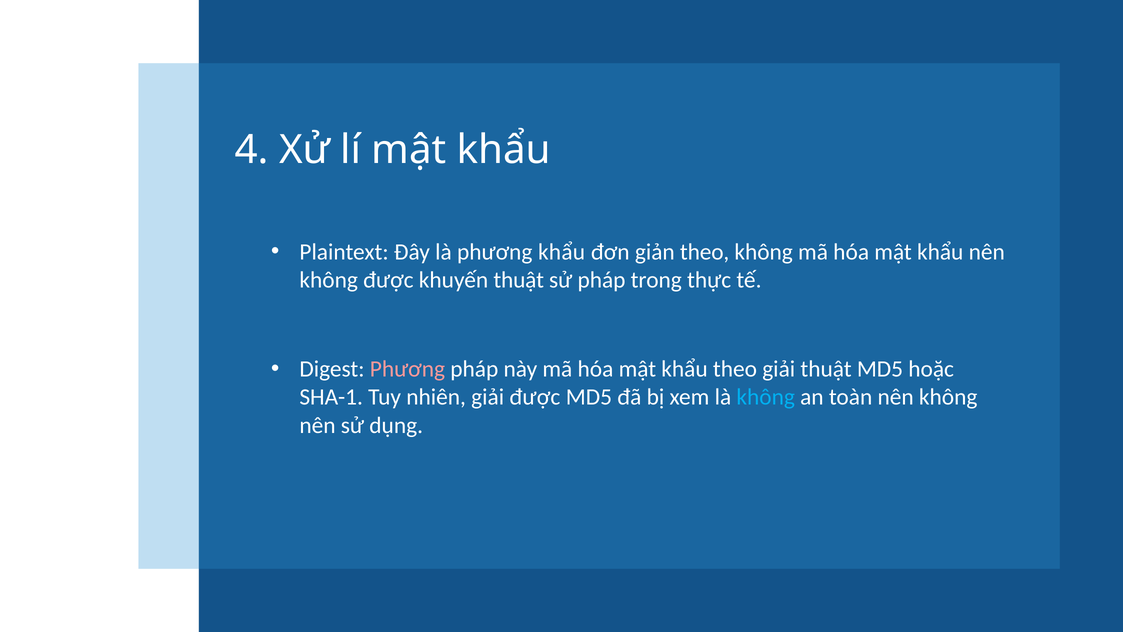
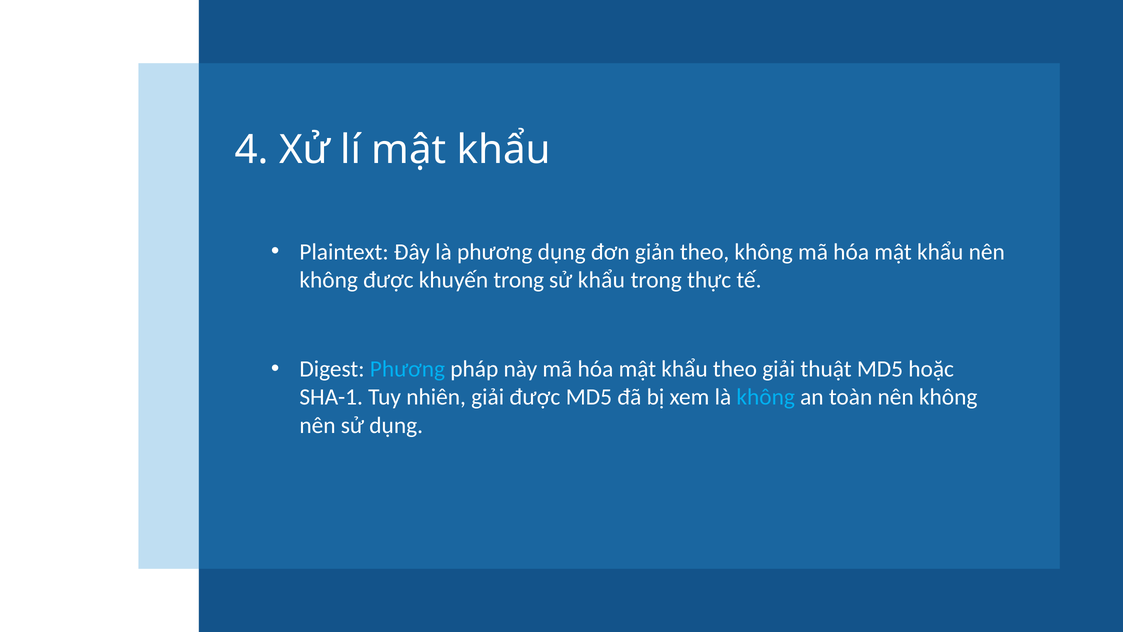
phương khẩu: khẩu -> dụng (562, 252)
khuyến thuật: thuật -> trong (519, 280)
sử pháp: pháp -> khẩu (601, 280)
Phương colour: pink -> light blue (407, 369)
